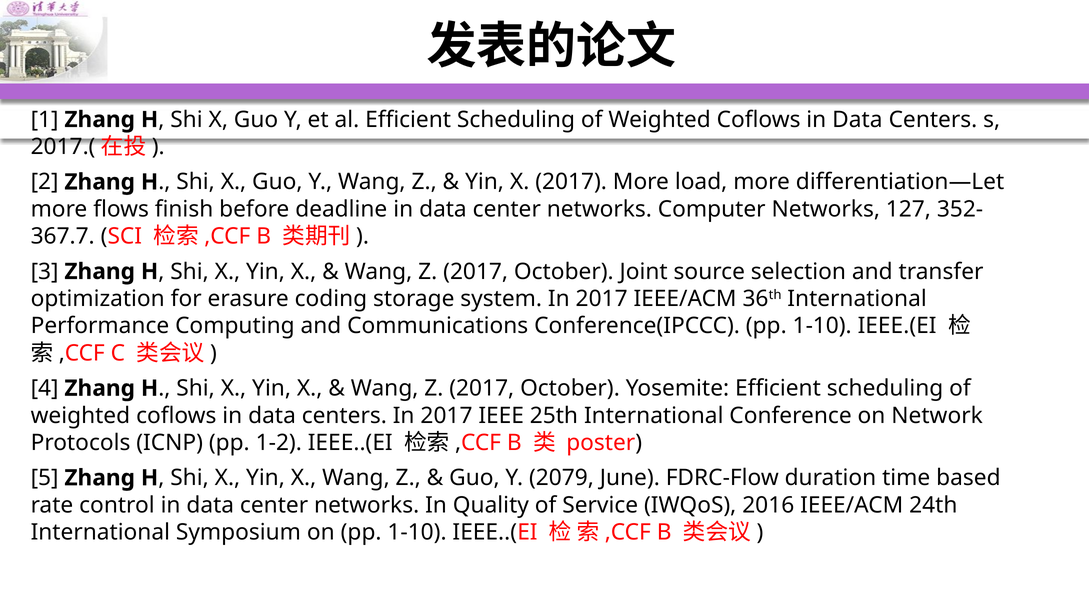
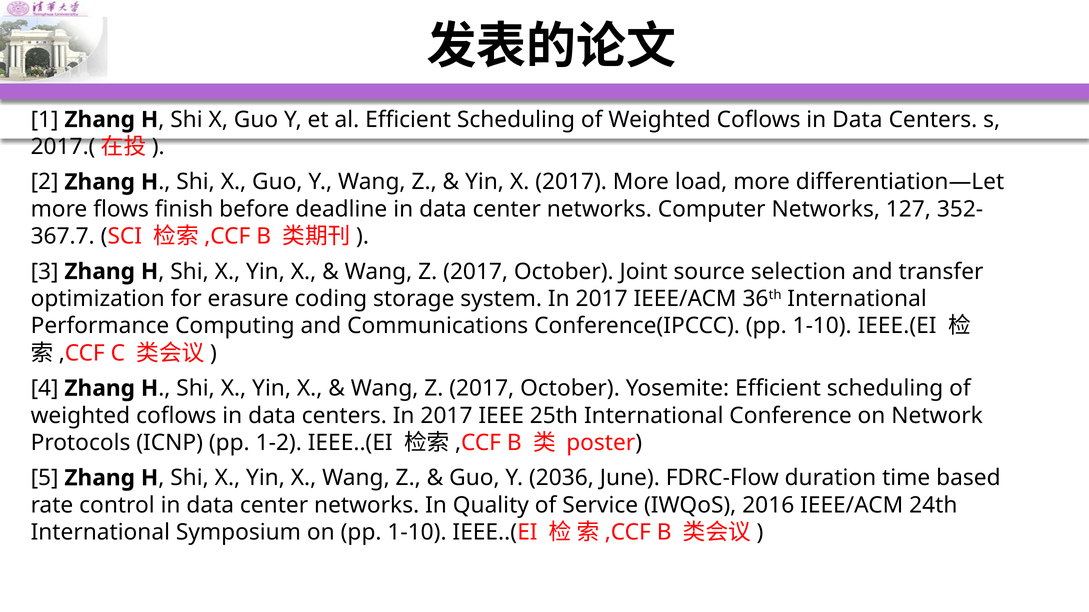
2079: 2079 -> 2036 (561, 478)
